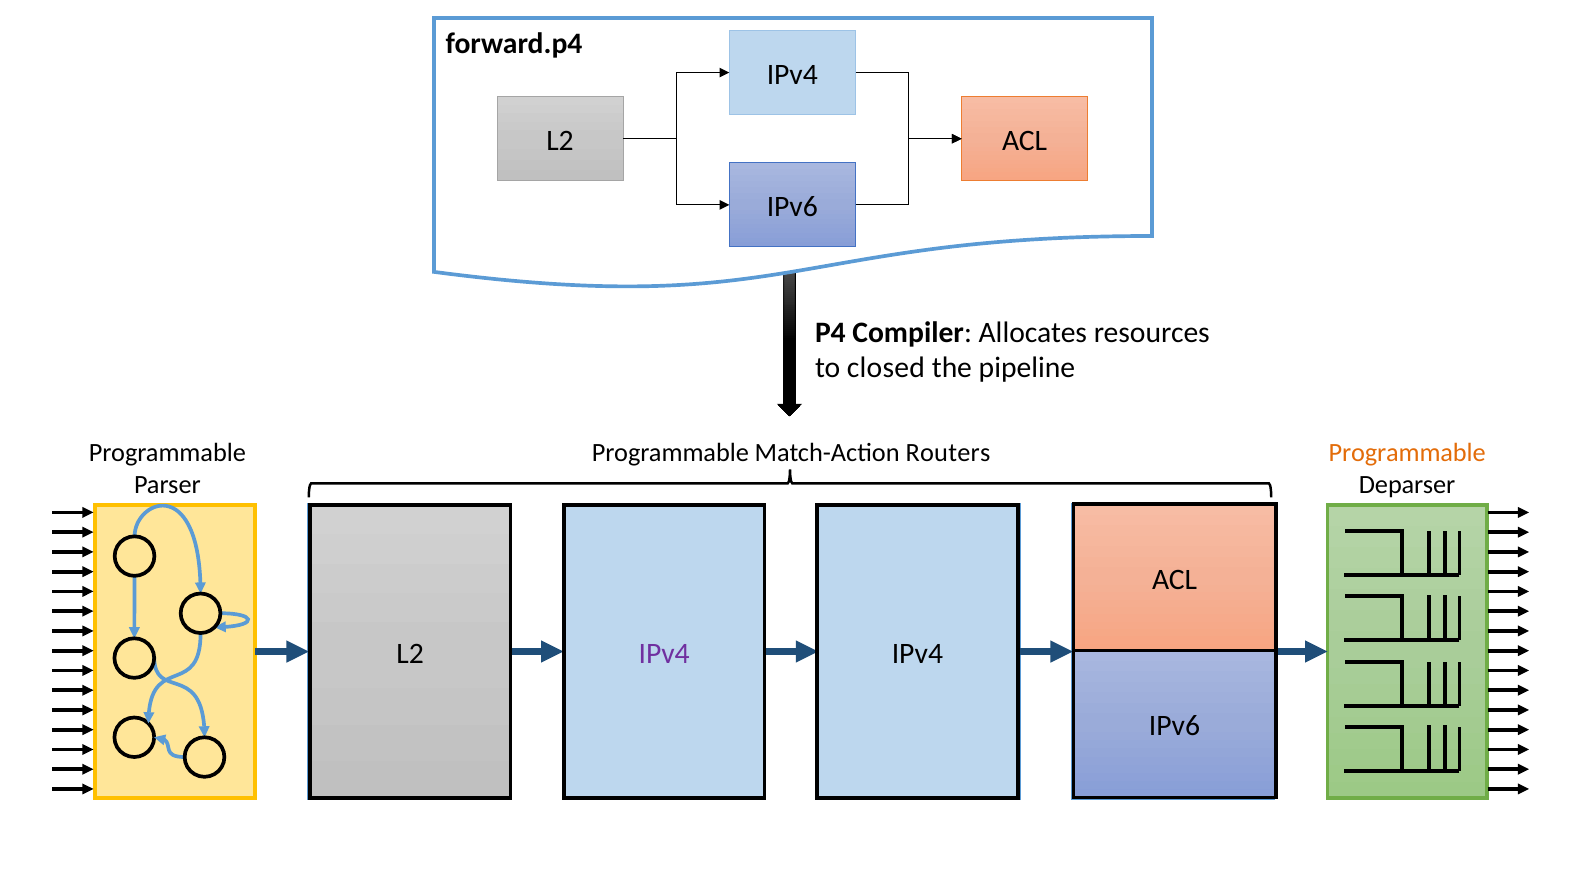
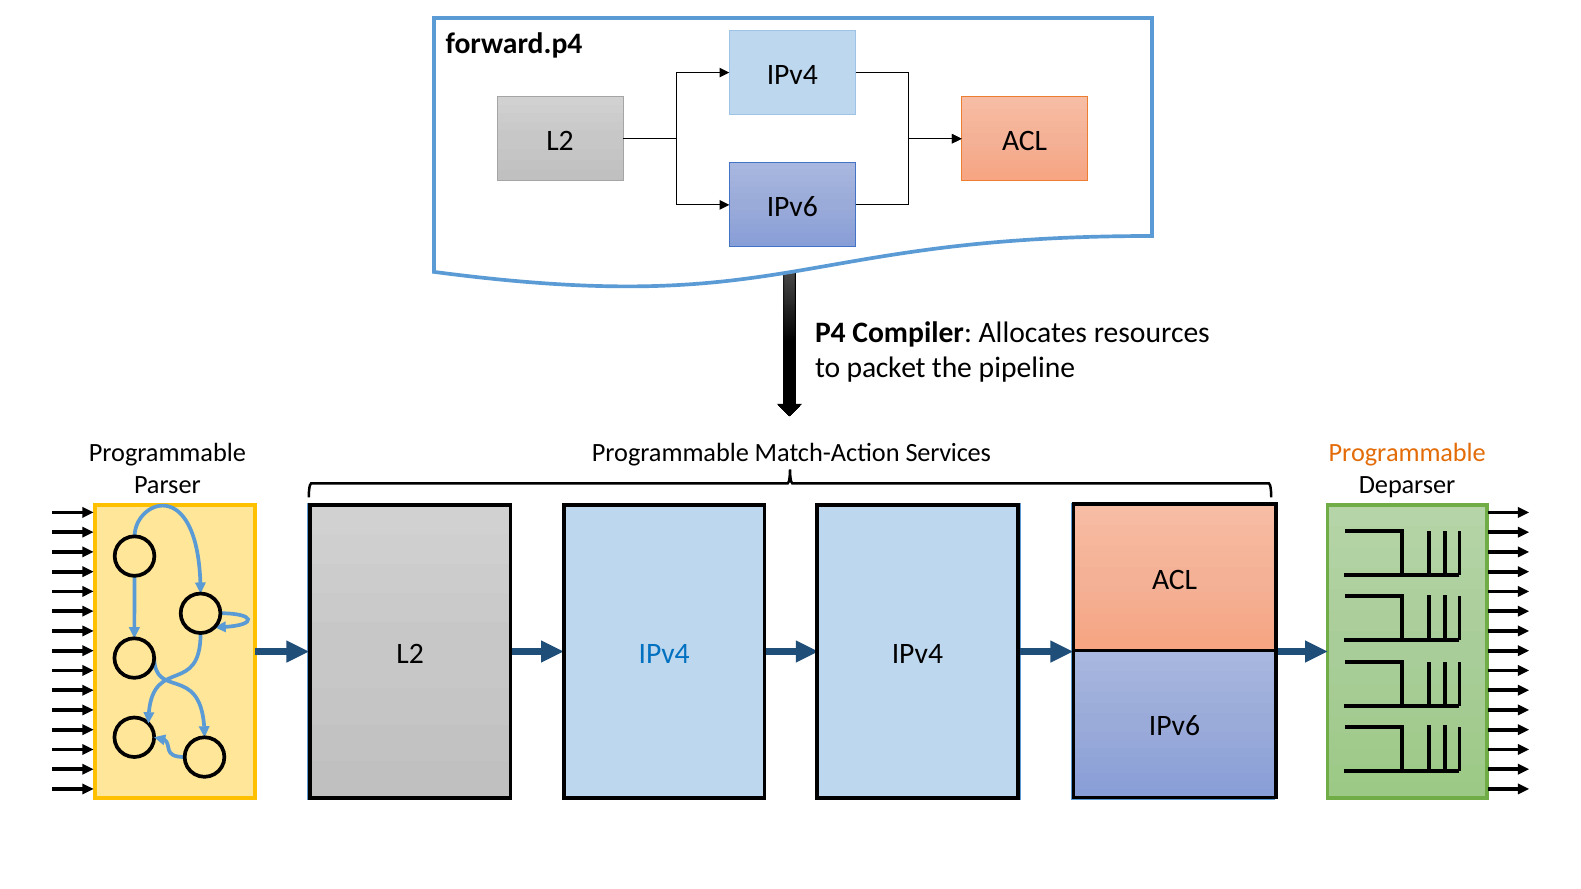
closed: closed -> packet (886, 368)
Routers: Routers -> Services (948, 453)
IPv4 colour: purple -> blue (664, 654)
